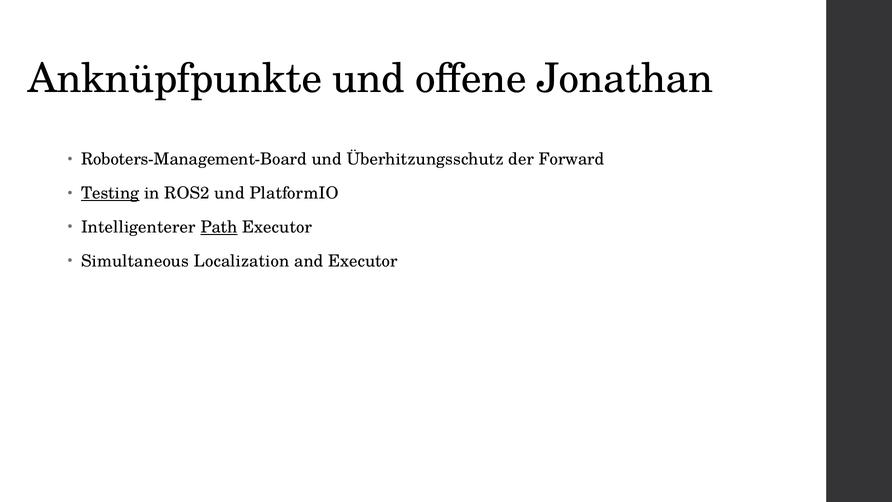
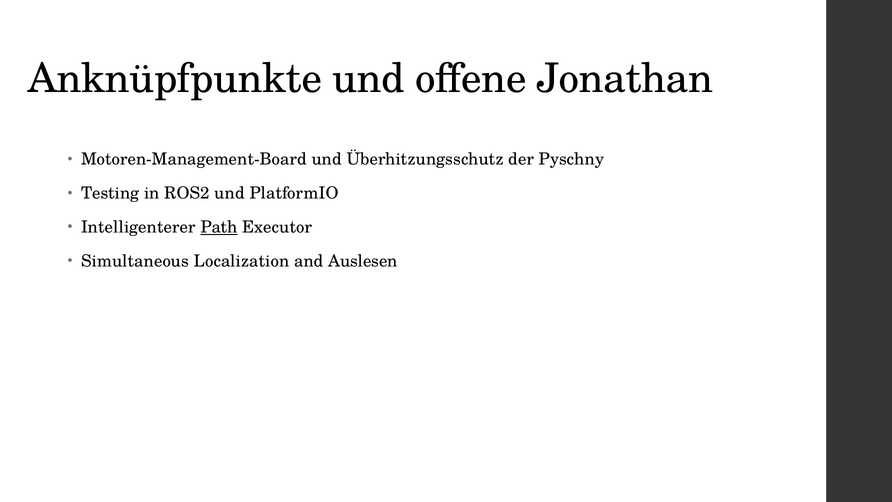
Roboters-Management-Board: Roboters-Management-Board -> Motoren-Management-Board (194, 159)
Forward: Forward -> Pyschny (571, 159)
Testing underline: present -> none (110, 193)
and Executor: Executor -> Auslesen (363, 261)
